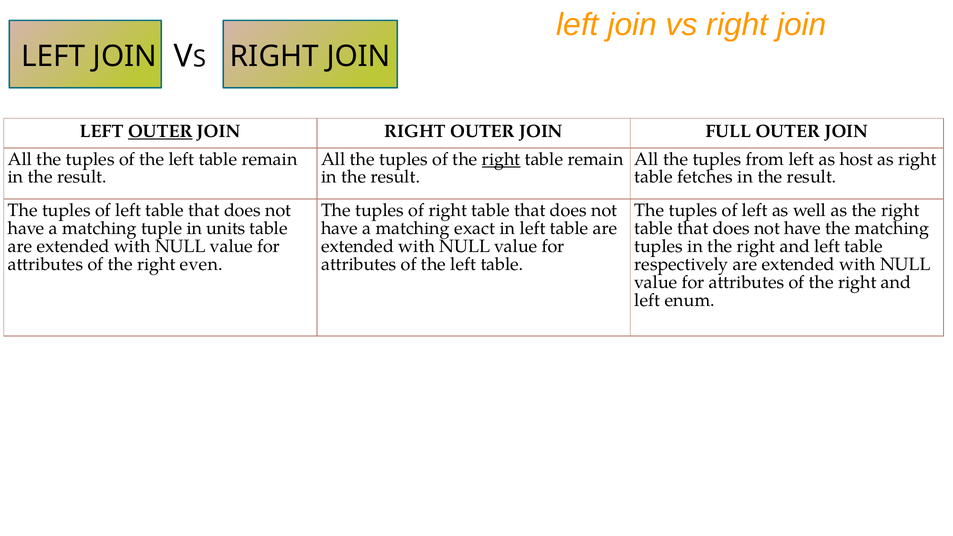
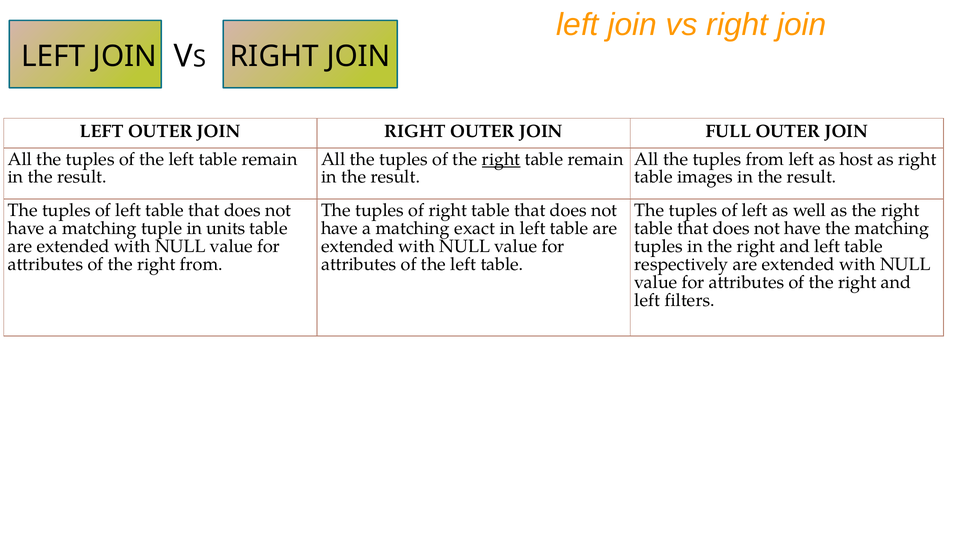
OUTER underline: present -> none (160, 131)
fetches: fetches -> images (705, 177)
right even: even -> from (201, 264)
enum: enum -> filters (690, 300)
